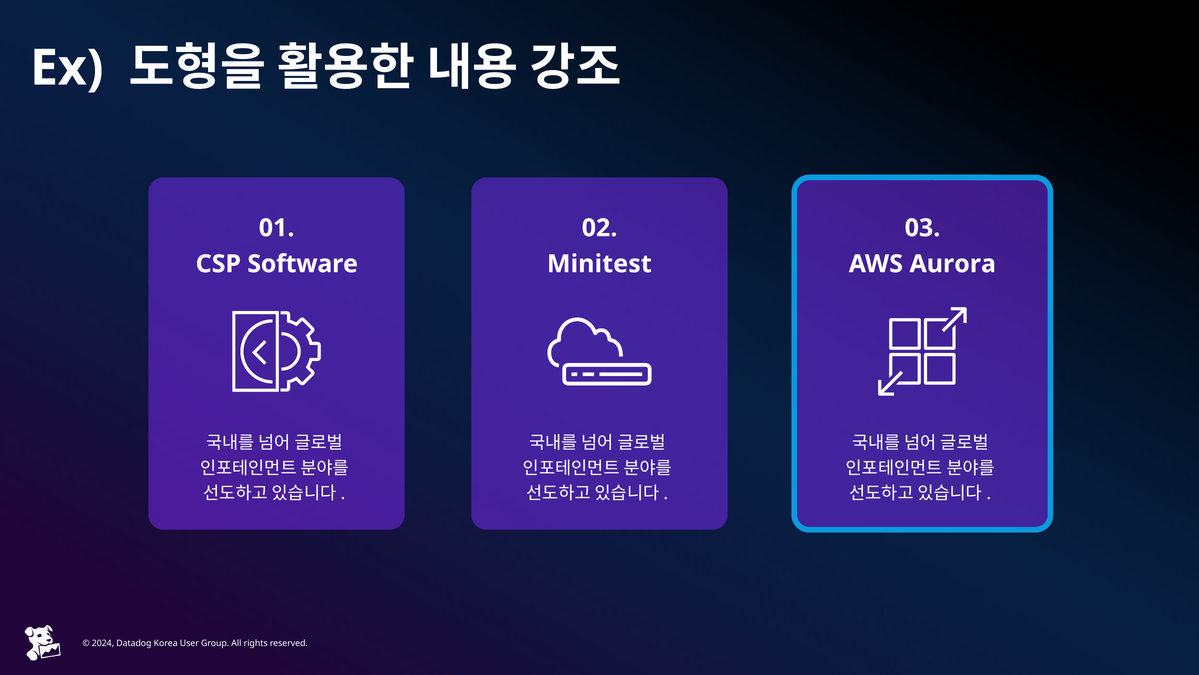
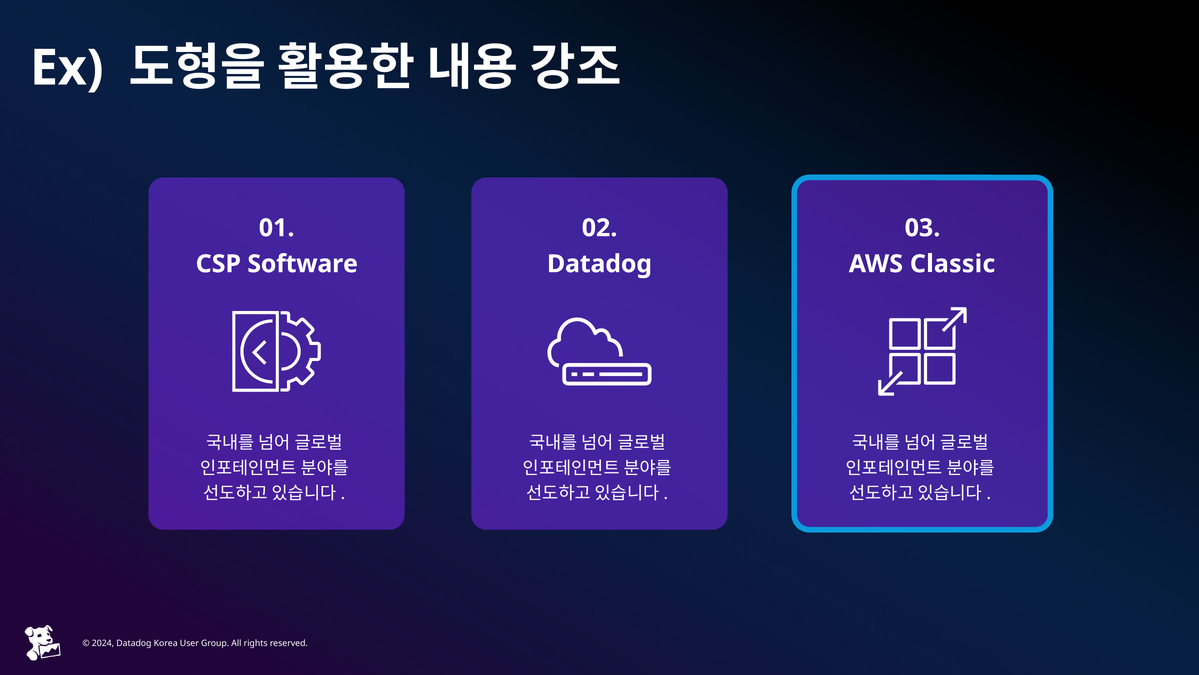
Minitest: Minitest -> Datadog (600, 264)
Aurora: Aurora -> Classic (953, 264)
